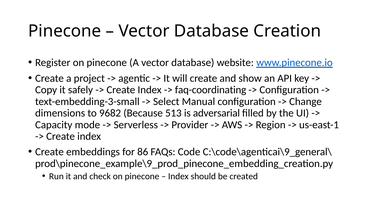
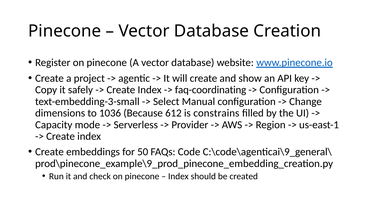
9682: 9682 -> 1036 (110, 113)
513: 513 -> 612 (173, 113)
adversarial: adversarial -> constrains (216, 113)
86: 86 -> 50 (143, 152)
